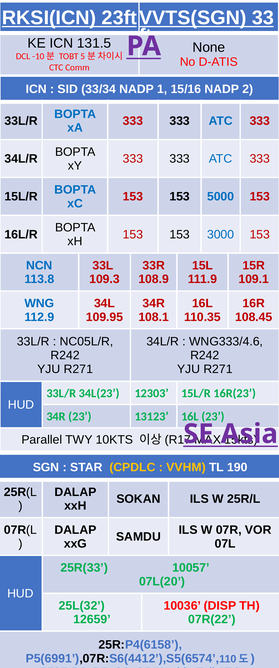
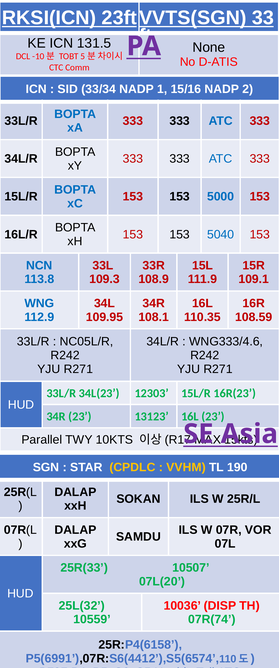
3000: 3000 -> 5040 (221, 234)
108.45: 108.45 -> 108.59 (254, 317)
10057: 10057 -> 10507 (191, 567)
12659: 12659 -> 10559 (92, 619)
07R(22: 07R(22 -> 07R(74 (212, 619)
